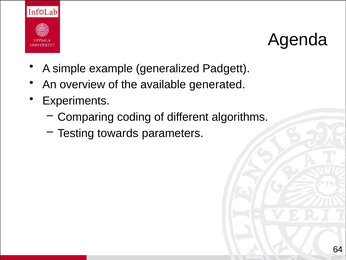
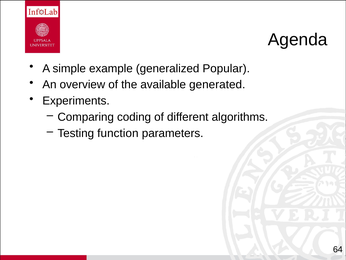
Padgett: Padgett -> Popular (226, 68)
towards: towards -> function (118, 133)
